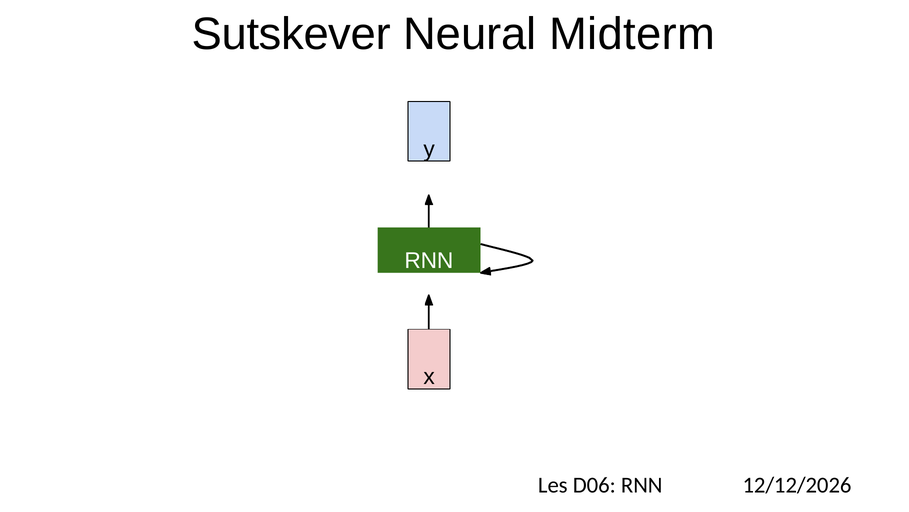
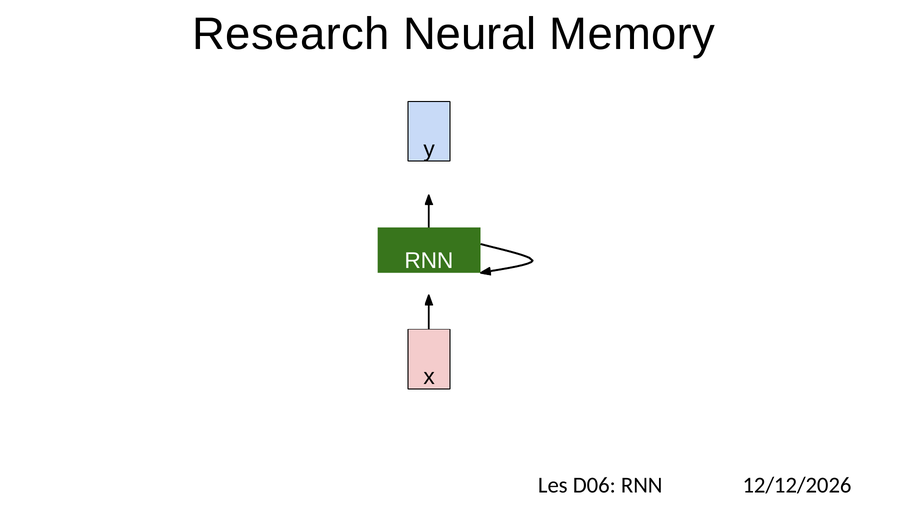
Sutskever: Sutskever -> Research (291, 34)
Midterm: Midterm -> Memory (632, 34)
